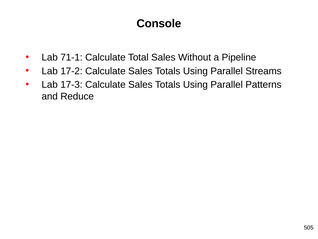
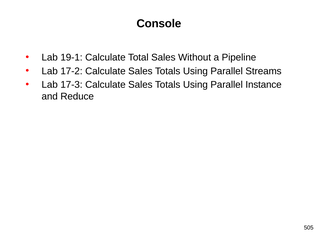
71-1: 71-1 -> 19-1 (71, 57)
Patterns: Patterns -> Instance (264, 84)
